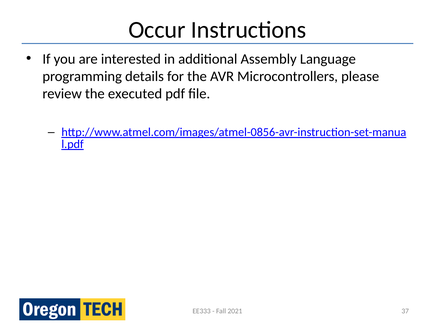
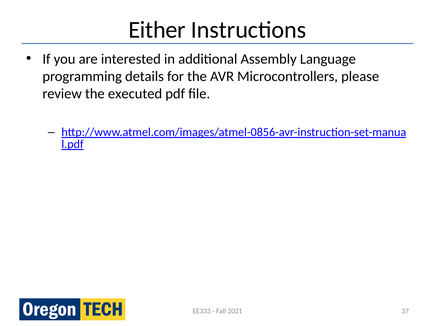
Occur: Occur -> Either (157, 30)
